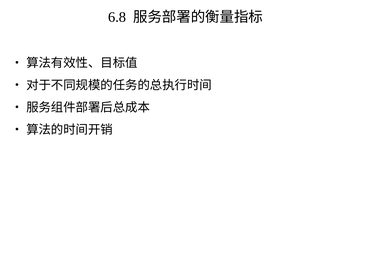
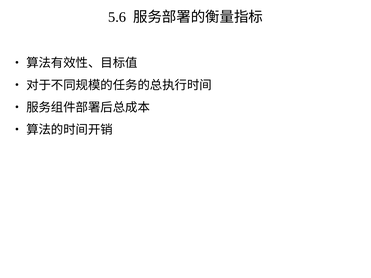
6.8: 6.8 -> 5.6 (117, 17)
